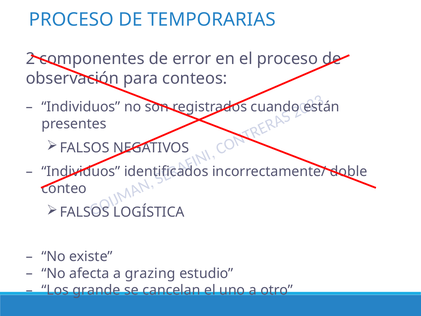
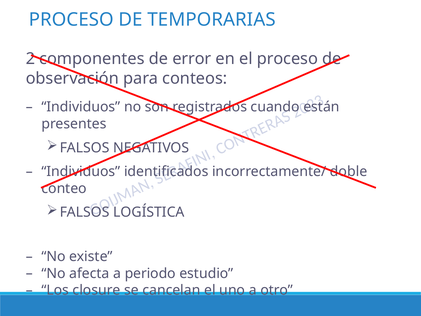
grazing: grazing -> periodo (150, 273)
grande: grande -> closure (97, 290)
